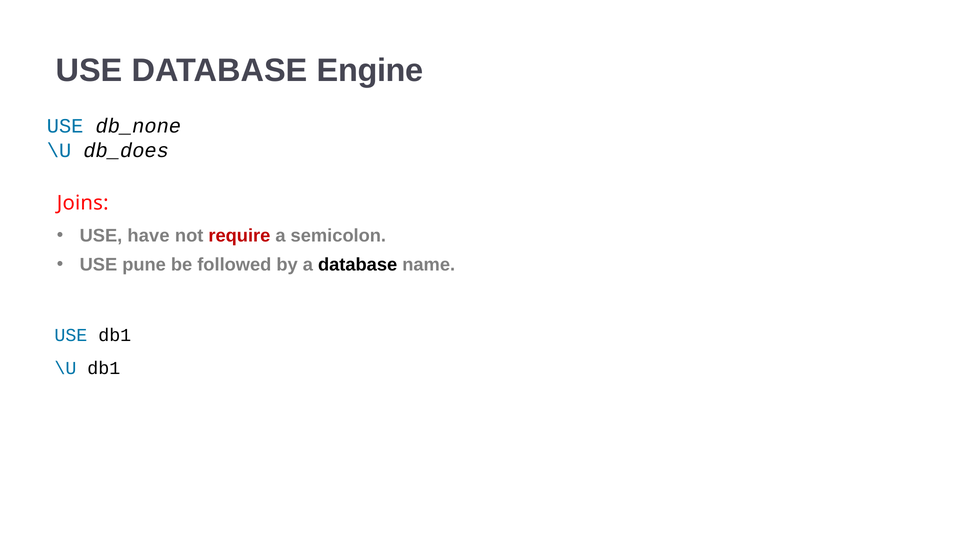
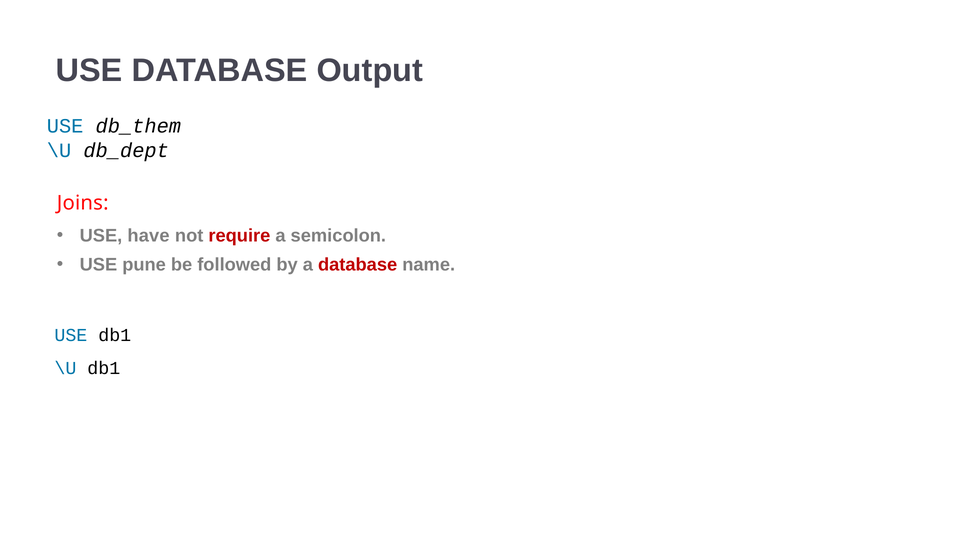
Engine: Engine -> Output (370, 71)
db_none: db_none -> db_them (138, 126)
db_does: db_does -> db_dept (126, 151)
database colour: black -> red (358, 265)
